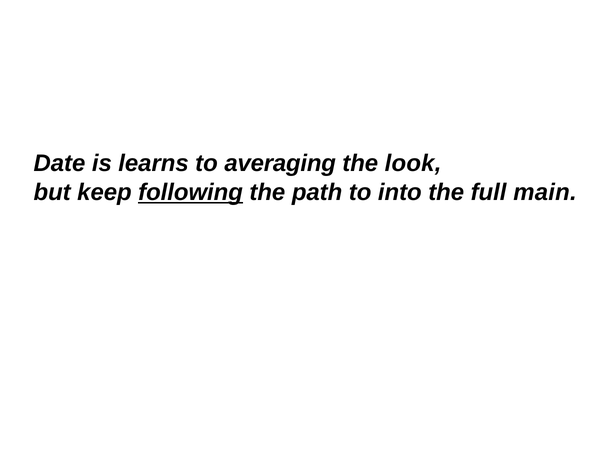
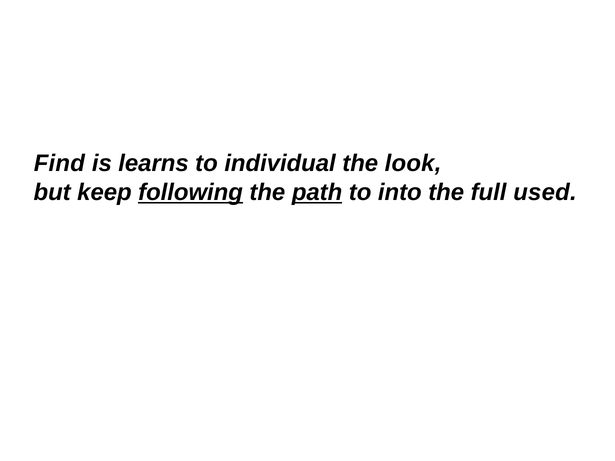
Date: Date -> Find (59, 164)
averaging: averaging -> individual (280, 164)
path underline: none -> present (317, 192)
main: main -> used (545, 192)
